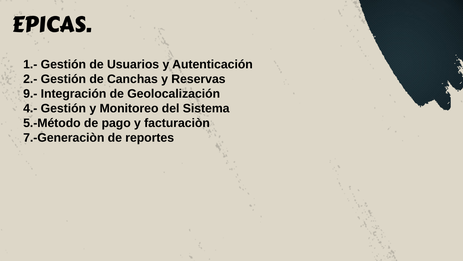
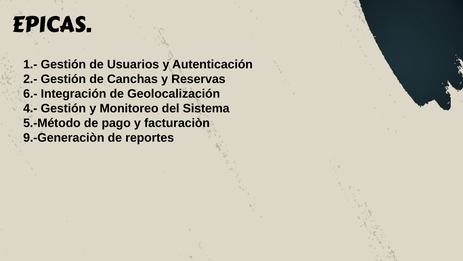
9.-: 9.- -> 6.- (30, 94)
7.-Generaciòn: 7.-Generaciòn -> 9.-Generaciòn (64, 138)
